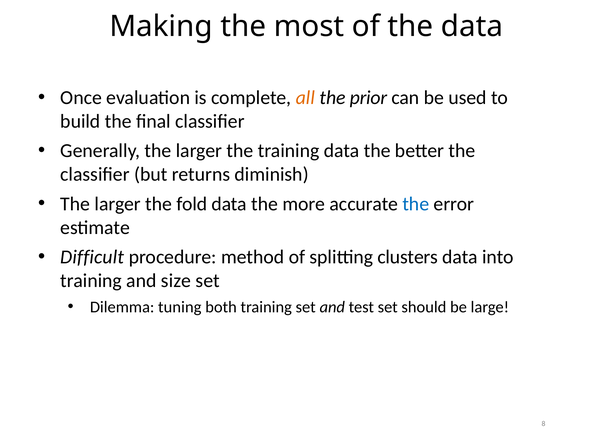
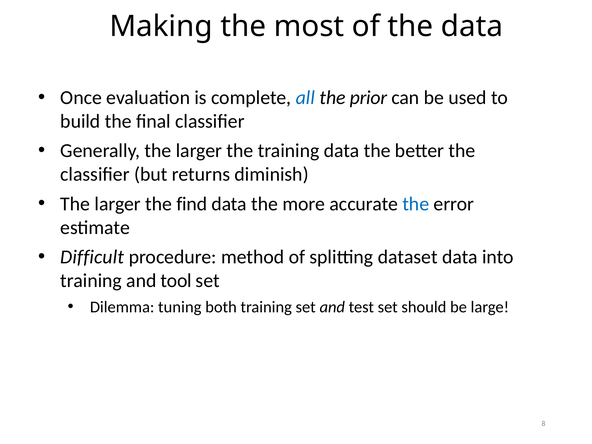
all colour: orange -> blue (305, 98)
fold: fold -> find (192, 204)
clusters: clusters -> dataset (408, 257)
size: size -> tool (176, 281)
